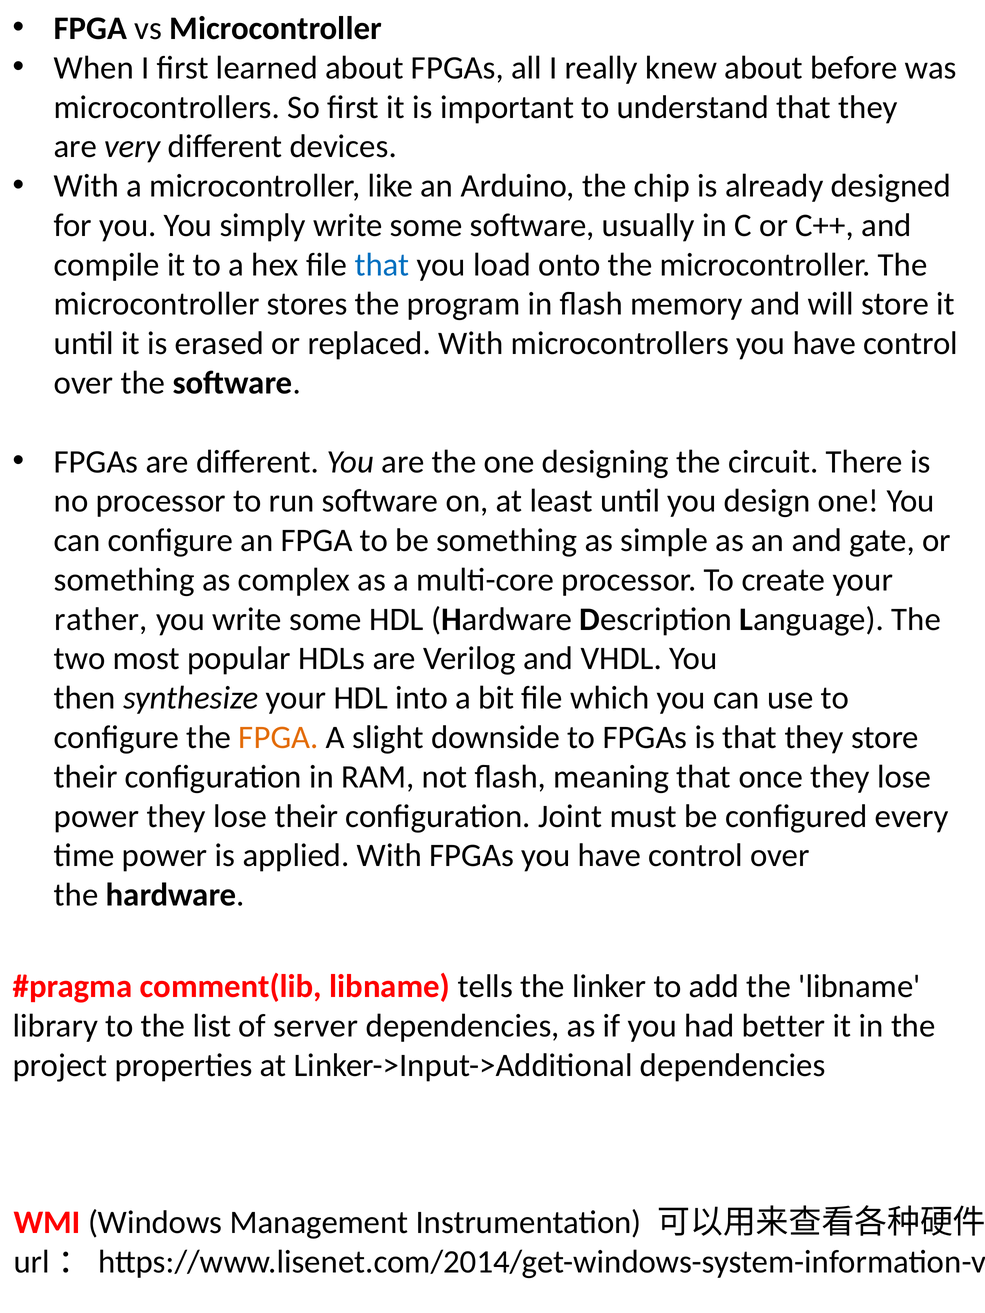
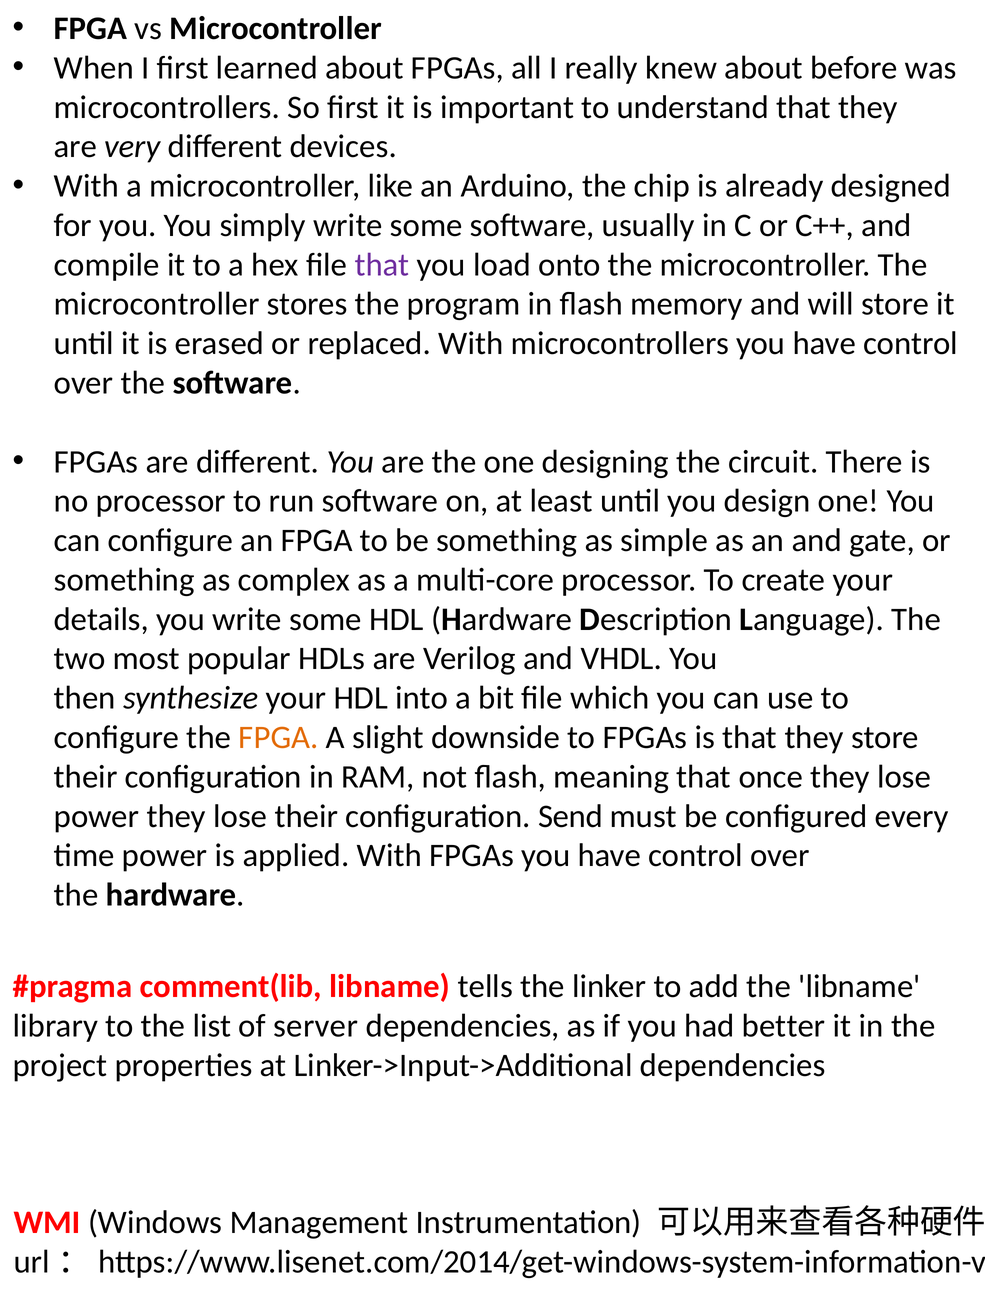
that colour: blue -> purple (382, 265)
rather: rather -> details (101, 619)
Joint: Joint -> Send (570, 816)
